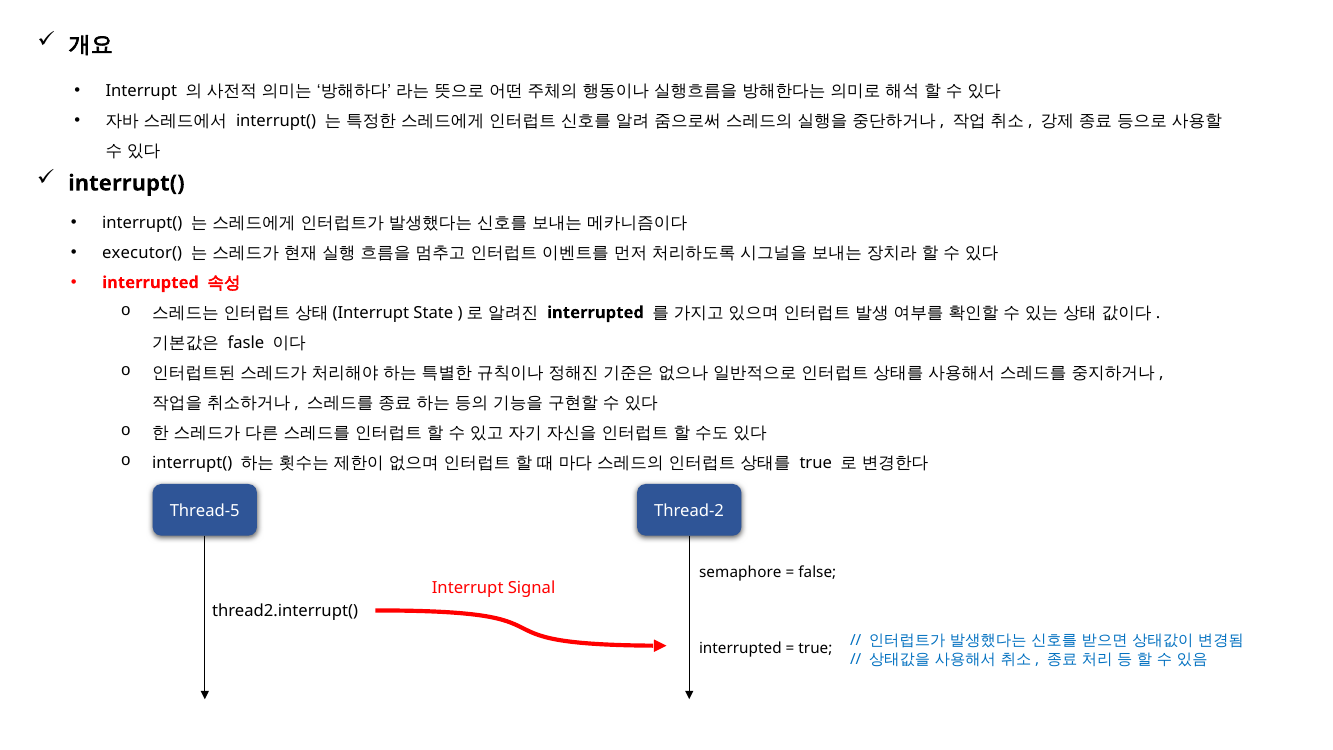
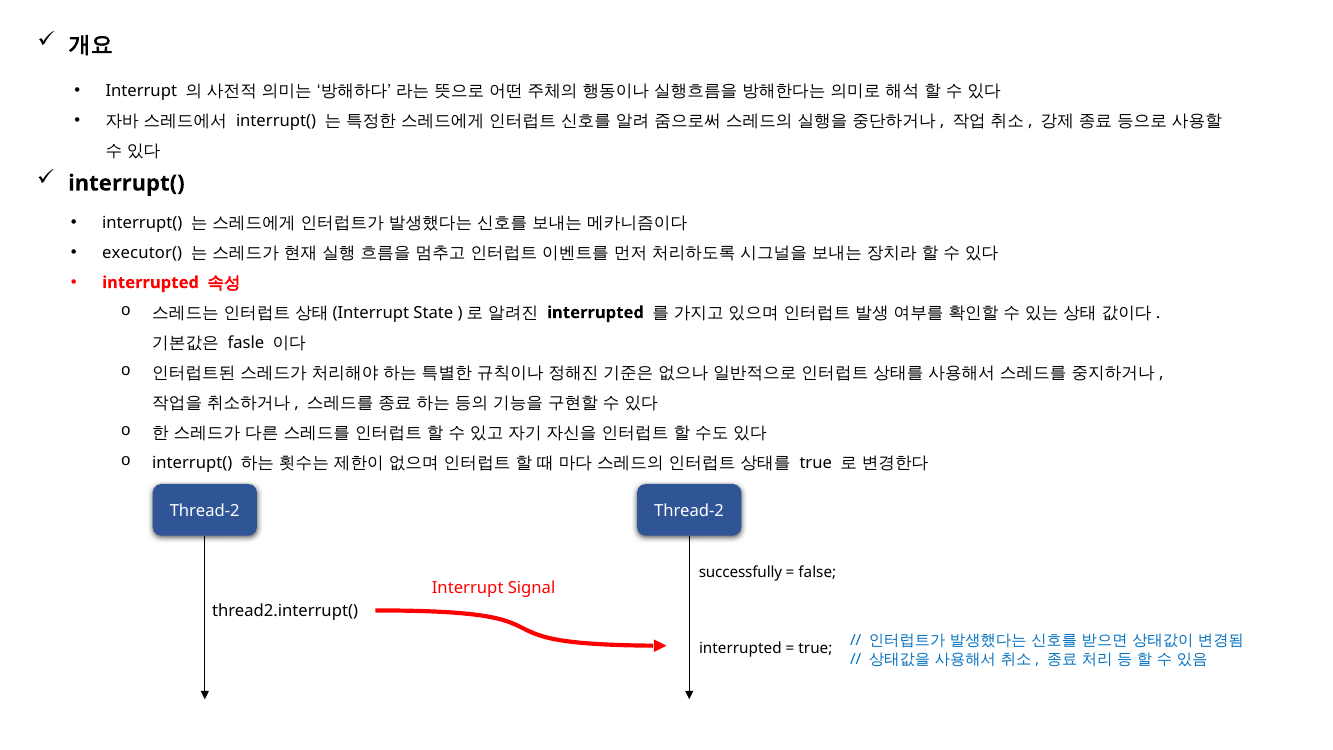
Thread-5: Thread-5 -> Thread-2 (205, 511)
semaphore: semaphore -> successfully (740, 572)
